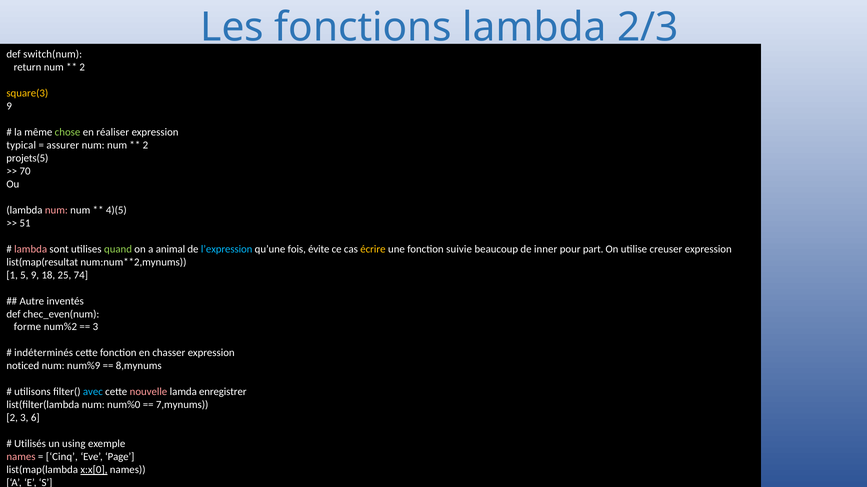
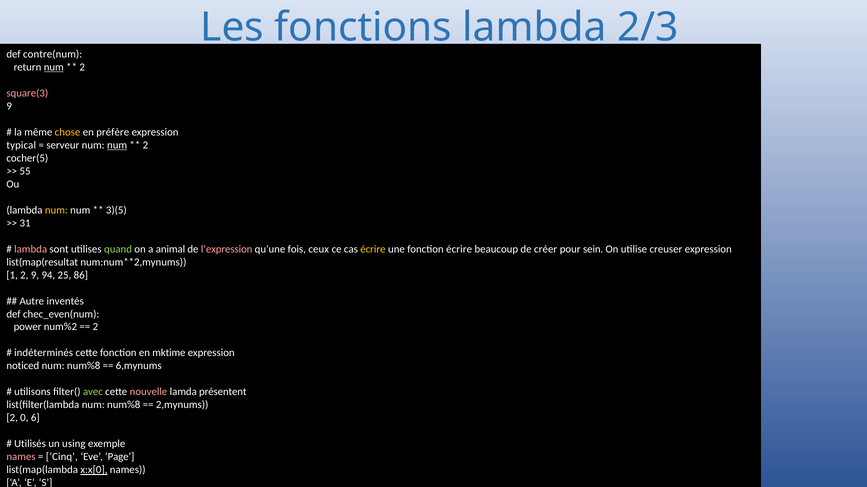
switch(num: switch(num -> contre(num (53, 54)
num underline: none -> present (54, 67)
square(3 colour: yellow -> pink (27, 93)
chose colour: light green -> yellow (68, 132)
réaliser: réaliser -> préfère (113, 132)
assurer: assurer -> serveur (63, 145)
num underline: none -> present (117, 145)
projets(5: projets(5 -> cocher(5 (27, 158)
70: 70 -> 55 (25, 171)
num colour: pink -> yellow (56, 210)
4)(5: 4)(5 -> 3)(5 (116, 210)
51: 51 -> 31 (25, 223)
l’expression colour: light blue -> pink (227, 249)
évite: évite -> ceux (319, 249)
fonction suivie: suivie -> écrire (459, 249)
inner: inner -> créer (546, 249)
part: part -> sein (593, 249)
1 5: 5 -> 2 (24, 275)
18: 18 -> 94 (48, 275)
74: 74 -> 86 (81, 275)
forme: forme -> power (28, 327)
3: 3 -> 2 (95, 327)
chasser: chasser -> mktime (169, 353)
num%9: num%9 -> num%8 (84, 366)
8,mynums: 8,mynums -> 6,mynums (139, 366)
avec colour: light blue -> light green (93, 392)
enregistrer: enregistrer -> présentent (223, 392)
list(filter(lambda num num%0: num%0 -> num%8 (124, 405)
7,mynums: 7,mynums -> 2,mynums (182, 405)
2 3: 3 -> 0 (24, 418)
